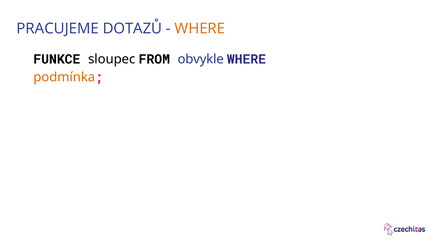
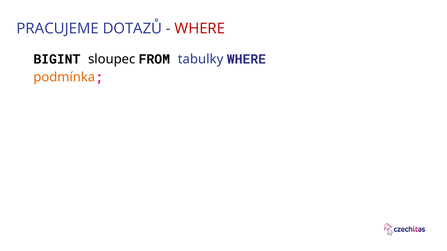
WHERE colour: orange -> red (200, 29)
FUNKCE: FUNKCE -> BIGINT (57, 59)
obvykle: obvykle -> tabulky (201, 59)
